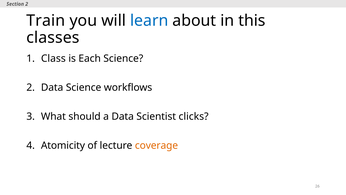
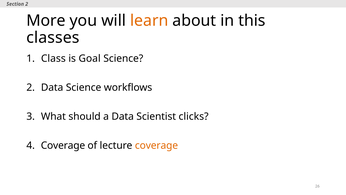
Train: Train -> More (46, 21)
learn colour: blue -> orange (149, 21)
Each: Each -> Goal (90, 58)
Atomicity: Atomicity -> Coverage (63, 145)
